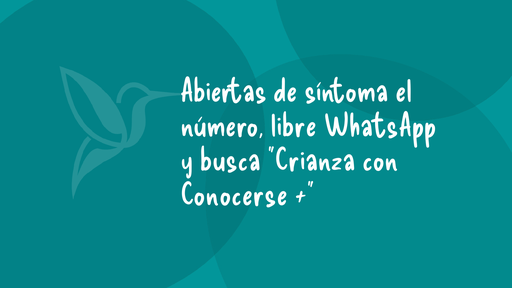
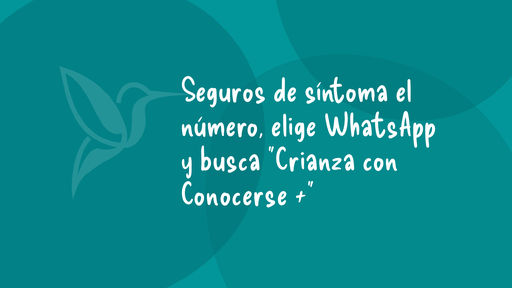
Abiertas: Abiertas -> Seguros (223, 91)
libre: libre -> elige (294, 126)
